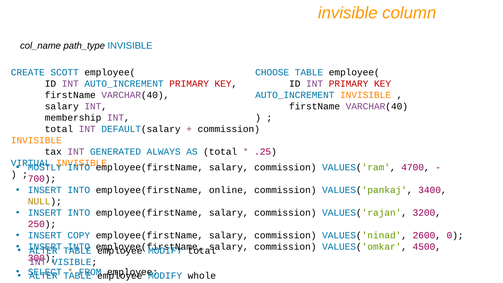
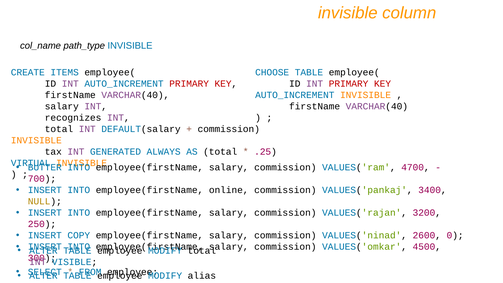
SCOTT: SCOTT -> ITEMS (65, 72)
membership: membership -> recognizes (73, 118)
MOSTLY: MOSTLY -> BUTTER (45, 167)
whole: whole -> alias (202, 276)
